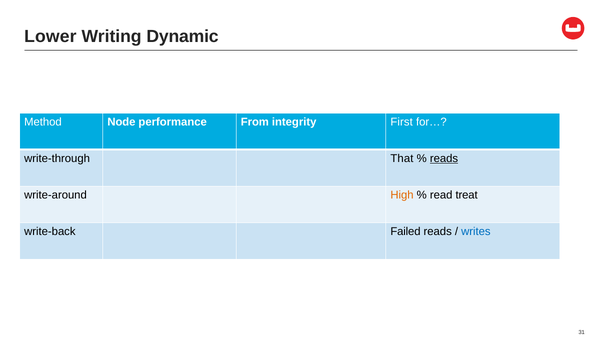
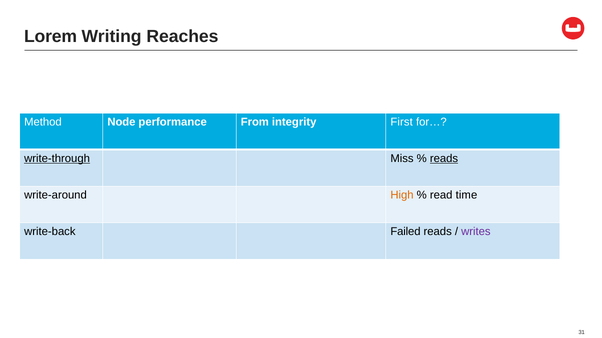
Lower: Lower -> Lorem (51, 37)
Dynamic: Dynamic -> Reaches (182, 37)
write-through underline: none -> present (57, 159)
That: That -> Miss (402, 159)
treat: treat -> time (466, 195)
writes colour: blue -> purple (476, 232)
